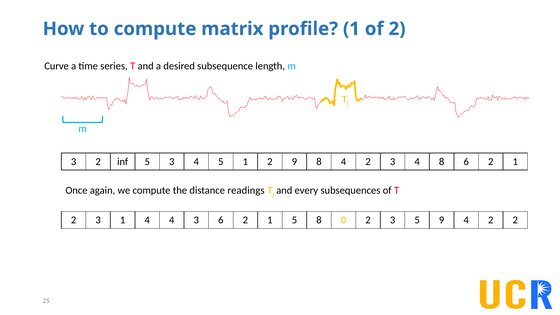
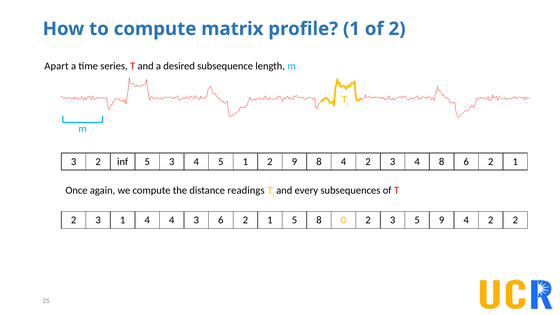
Curve: Curve -> Apart (56, 66)
